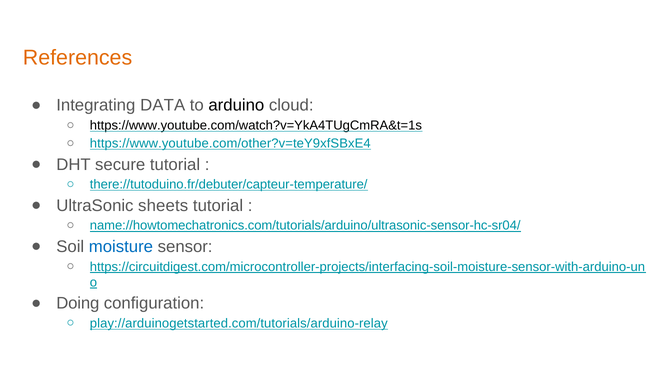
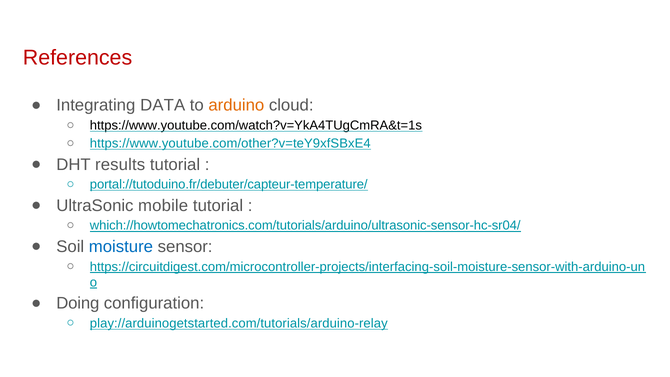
References colour: orange -> red (78, 57)
arduino colour: black -> orange (236, 105)
secure: secure -> results (120, 165)
there://tutoduino.fr/debuter/capteur-temperature/: there://tutoduino.fr/debuter/capteur-temperature/ -> portal://tutoduino.fr/debuter/capteur-temperature/ (229, 184)
sheets: sheets -> mobile (163, 206)
name://howtomechatronics.com/tutorials/arduino/ultrasonic-sensor-hc-sr04/: name://howtomechatronics.com/tutorials/arduino/ultrasonic-sensor-hc-sr04/ -> which://howtomechatronics.com/tutorials/arduino/ultrasonic-sensor-hc-sr04/ (305, 226)
